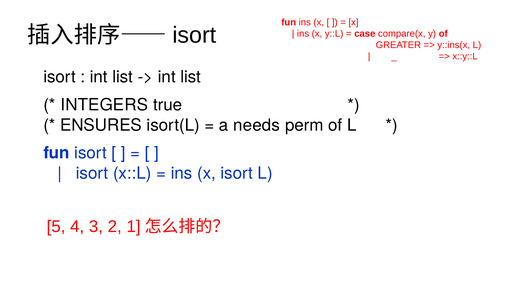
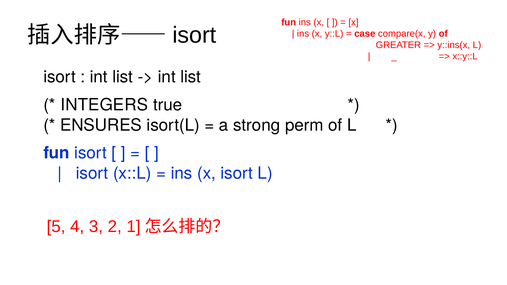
needs: needs -> strong (257, 125)
